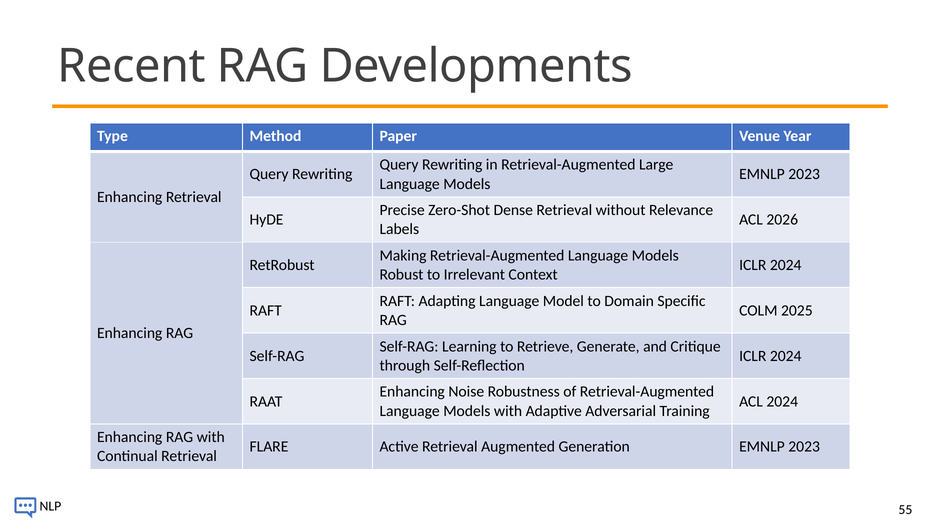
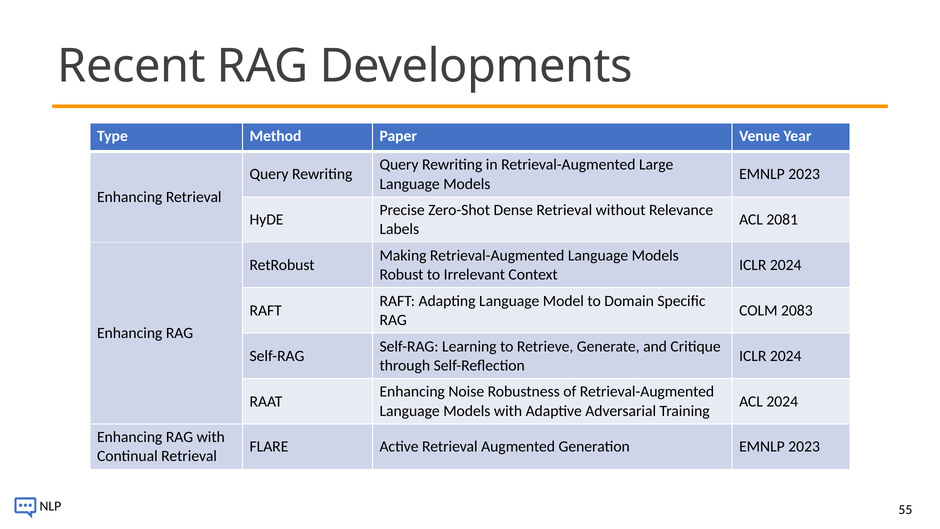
2026: 2026 -> 2081 (782, 220)
2025: 2025 -> 2083 (797, 310)
